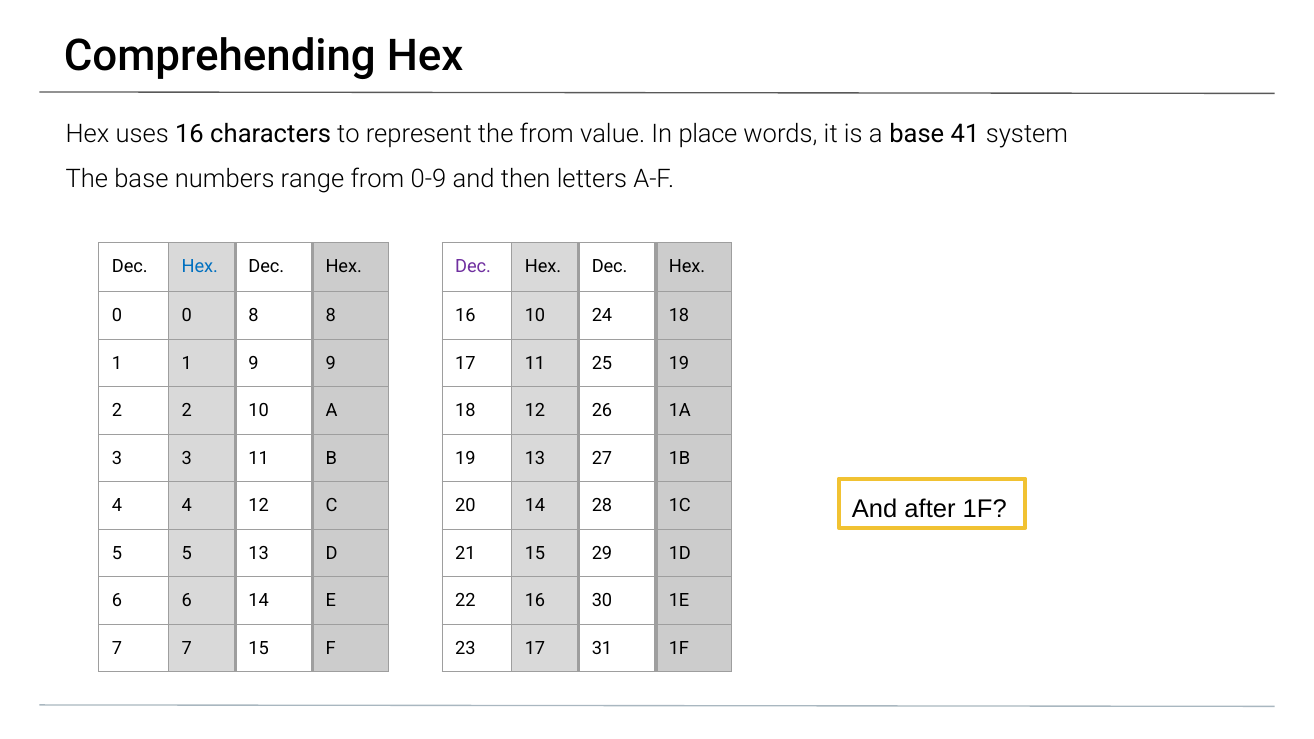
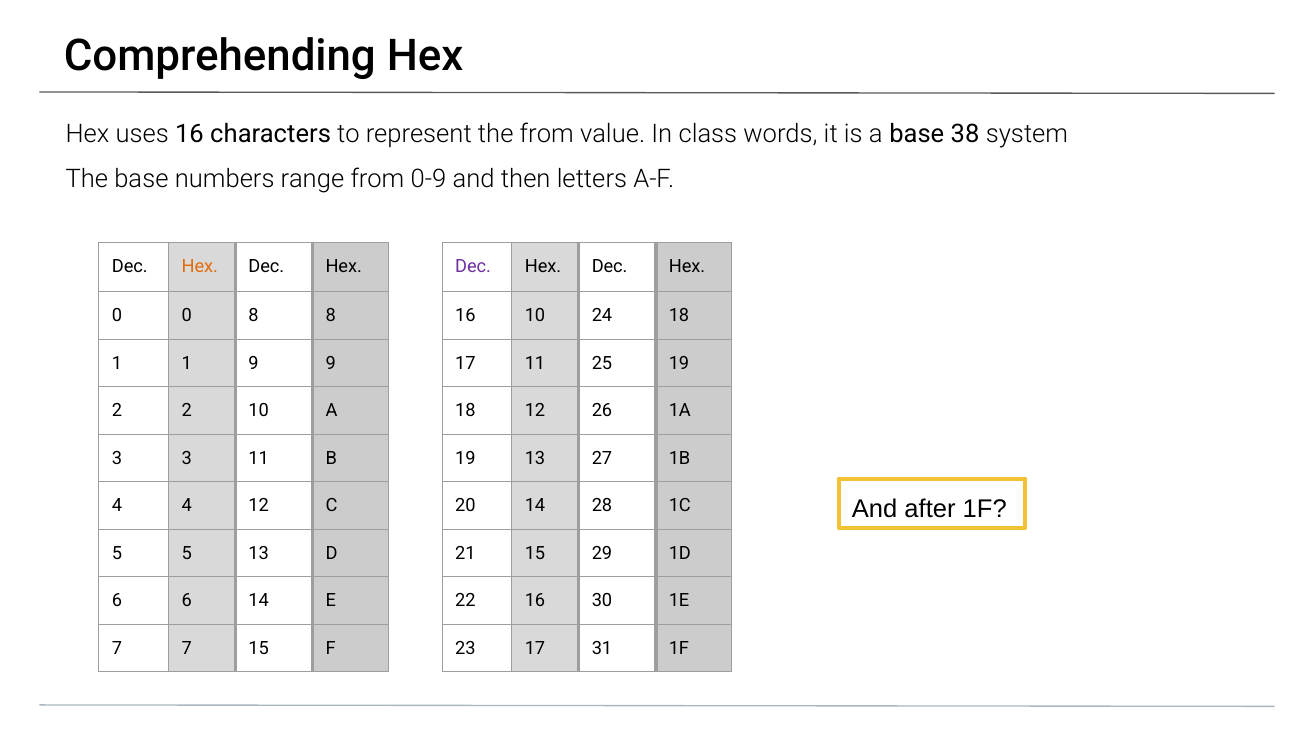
place: place -> class (708, 134)
41: 41 -> 38 (965, 134)
Hex colour: blue -> orange (200, 267)
